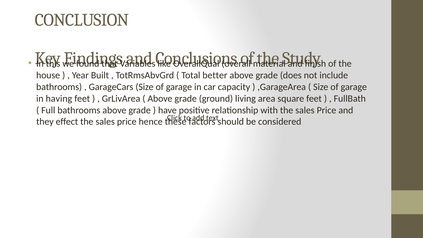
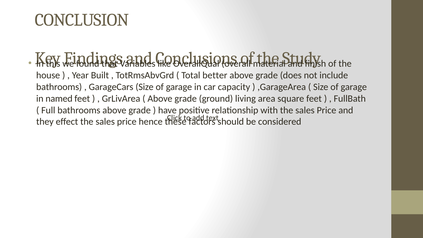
having: having -> named (59, 98)
